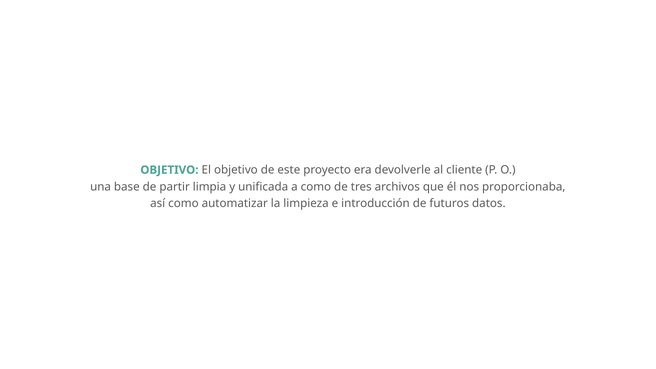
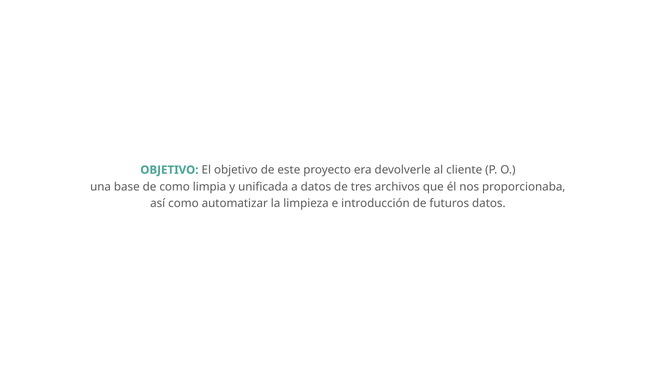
de partir: partir -> como (175, 187)
a como: como -> datos (316, 187)
